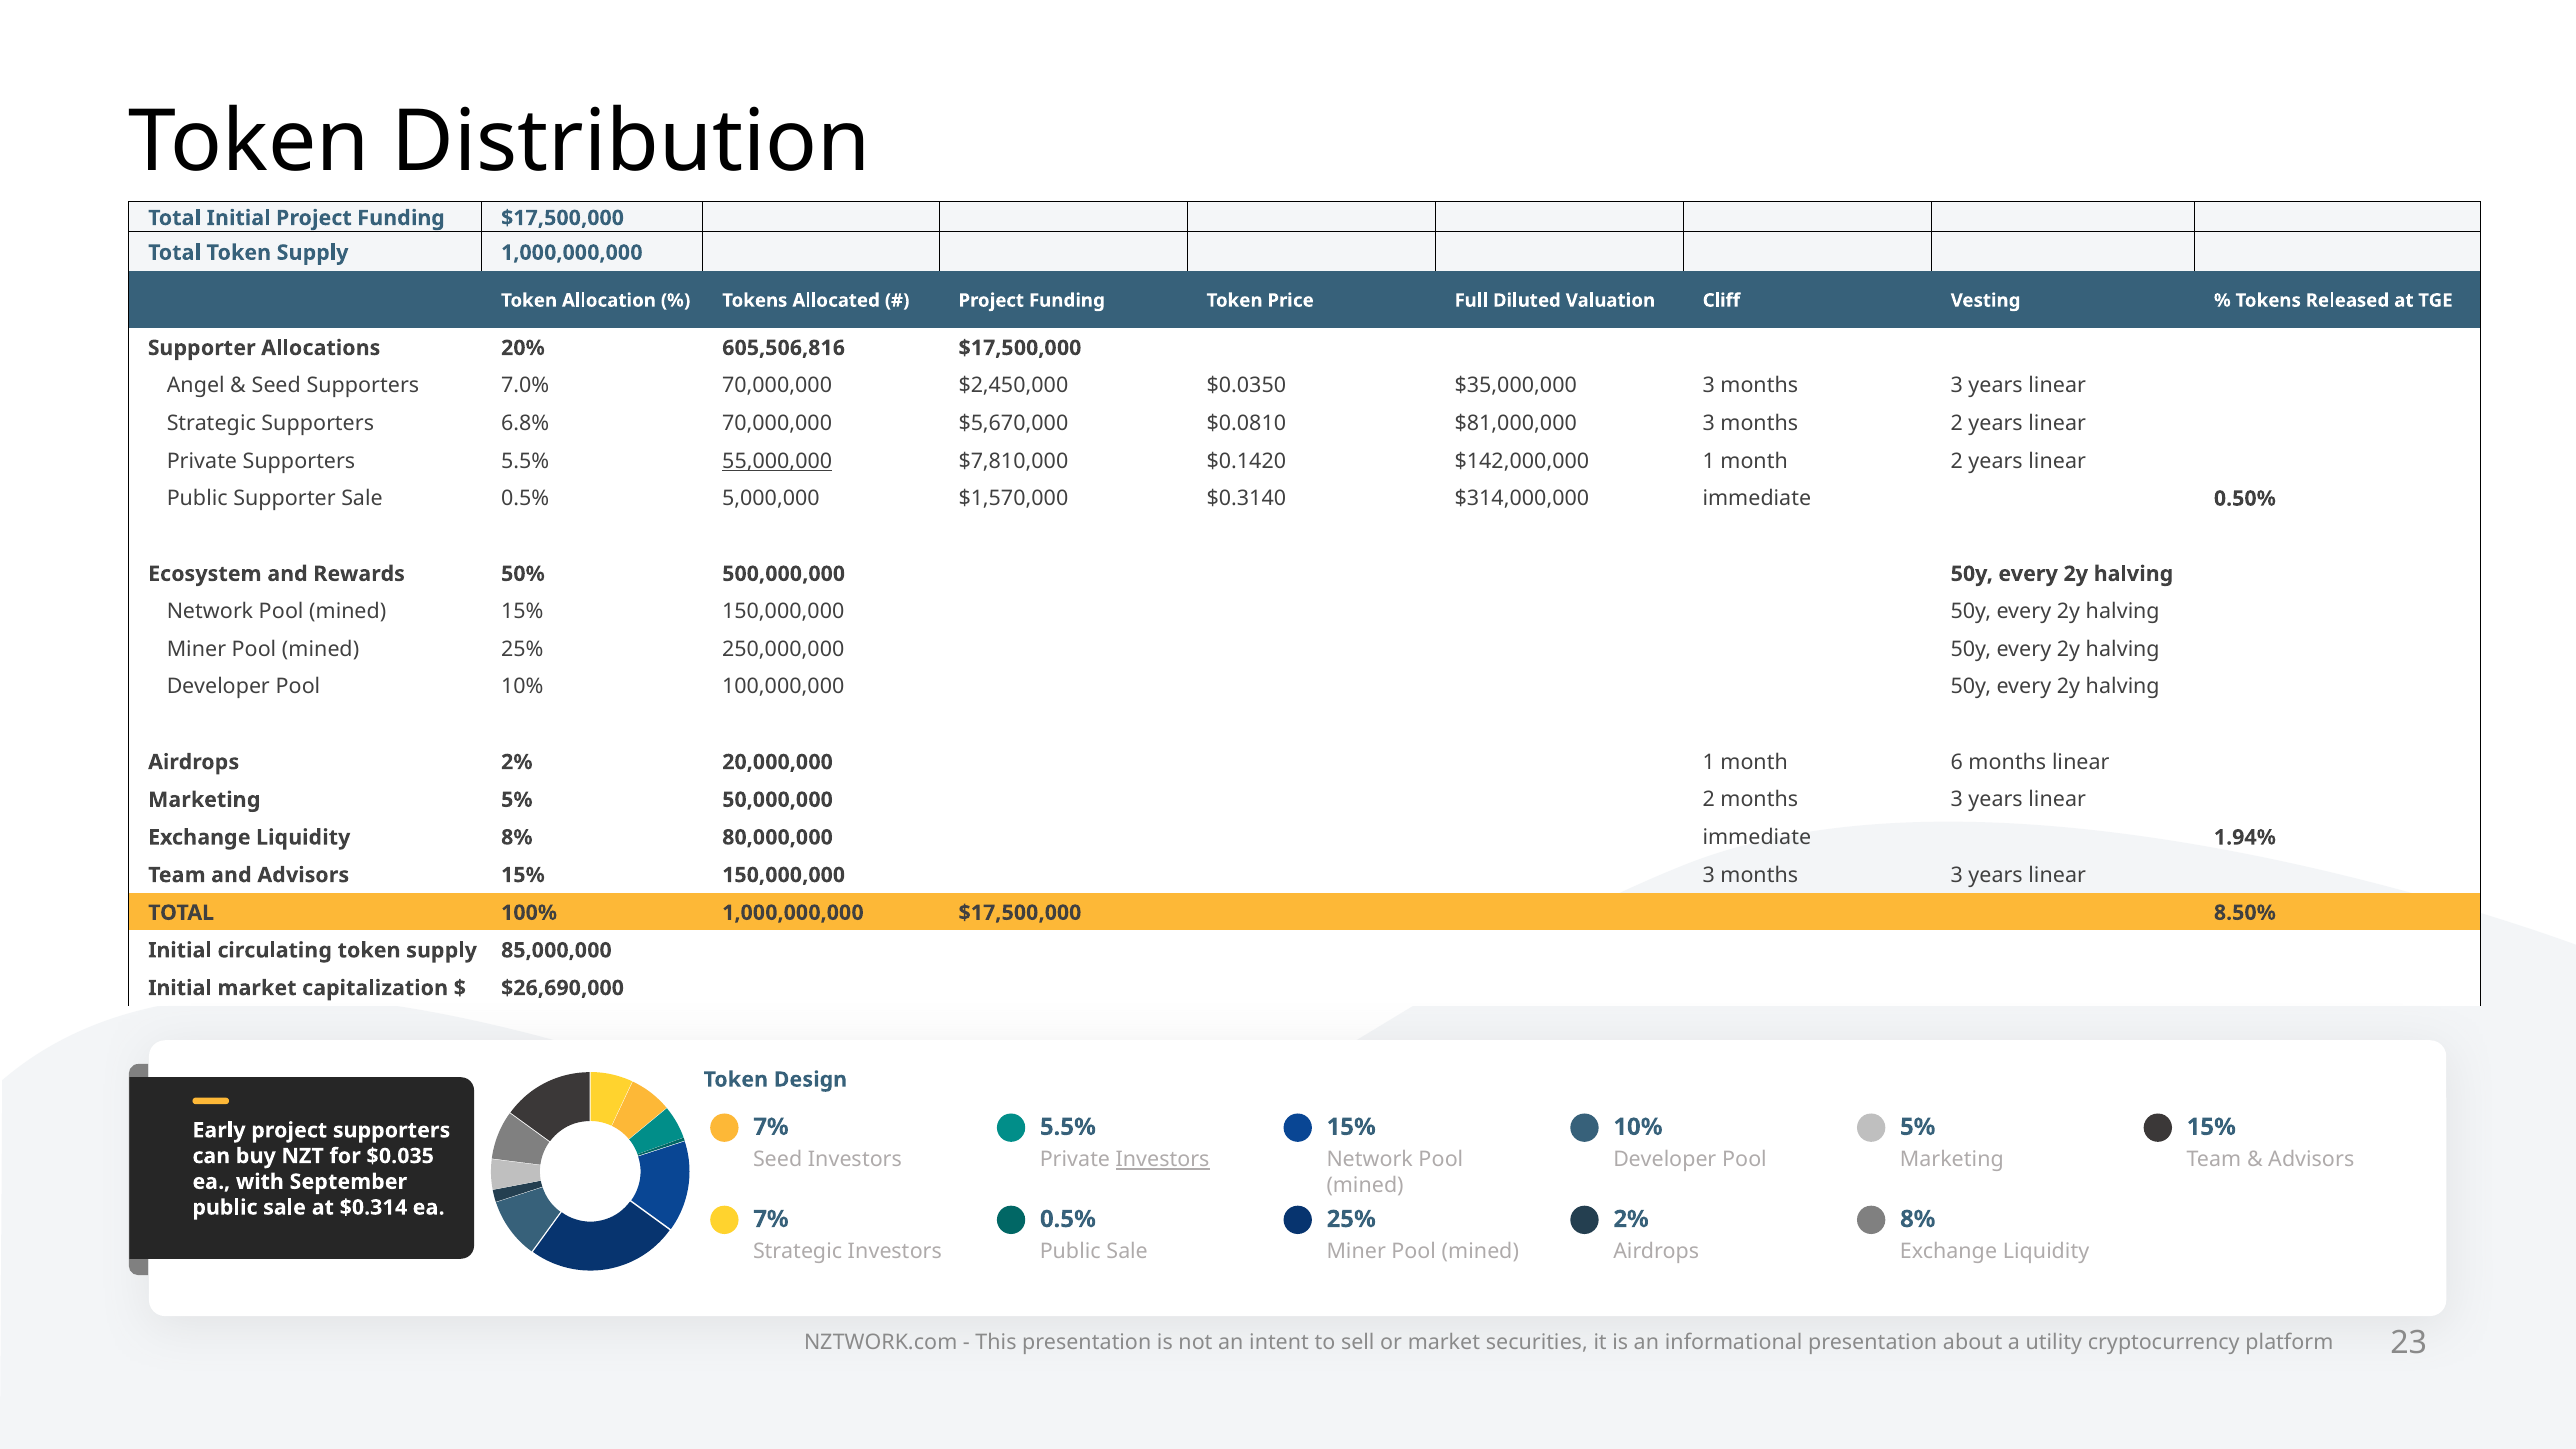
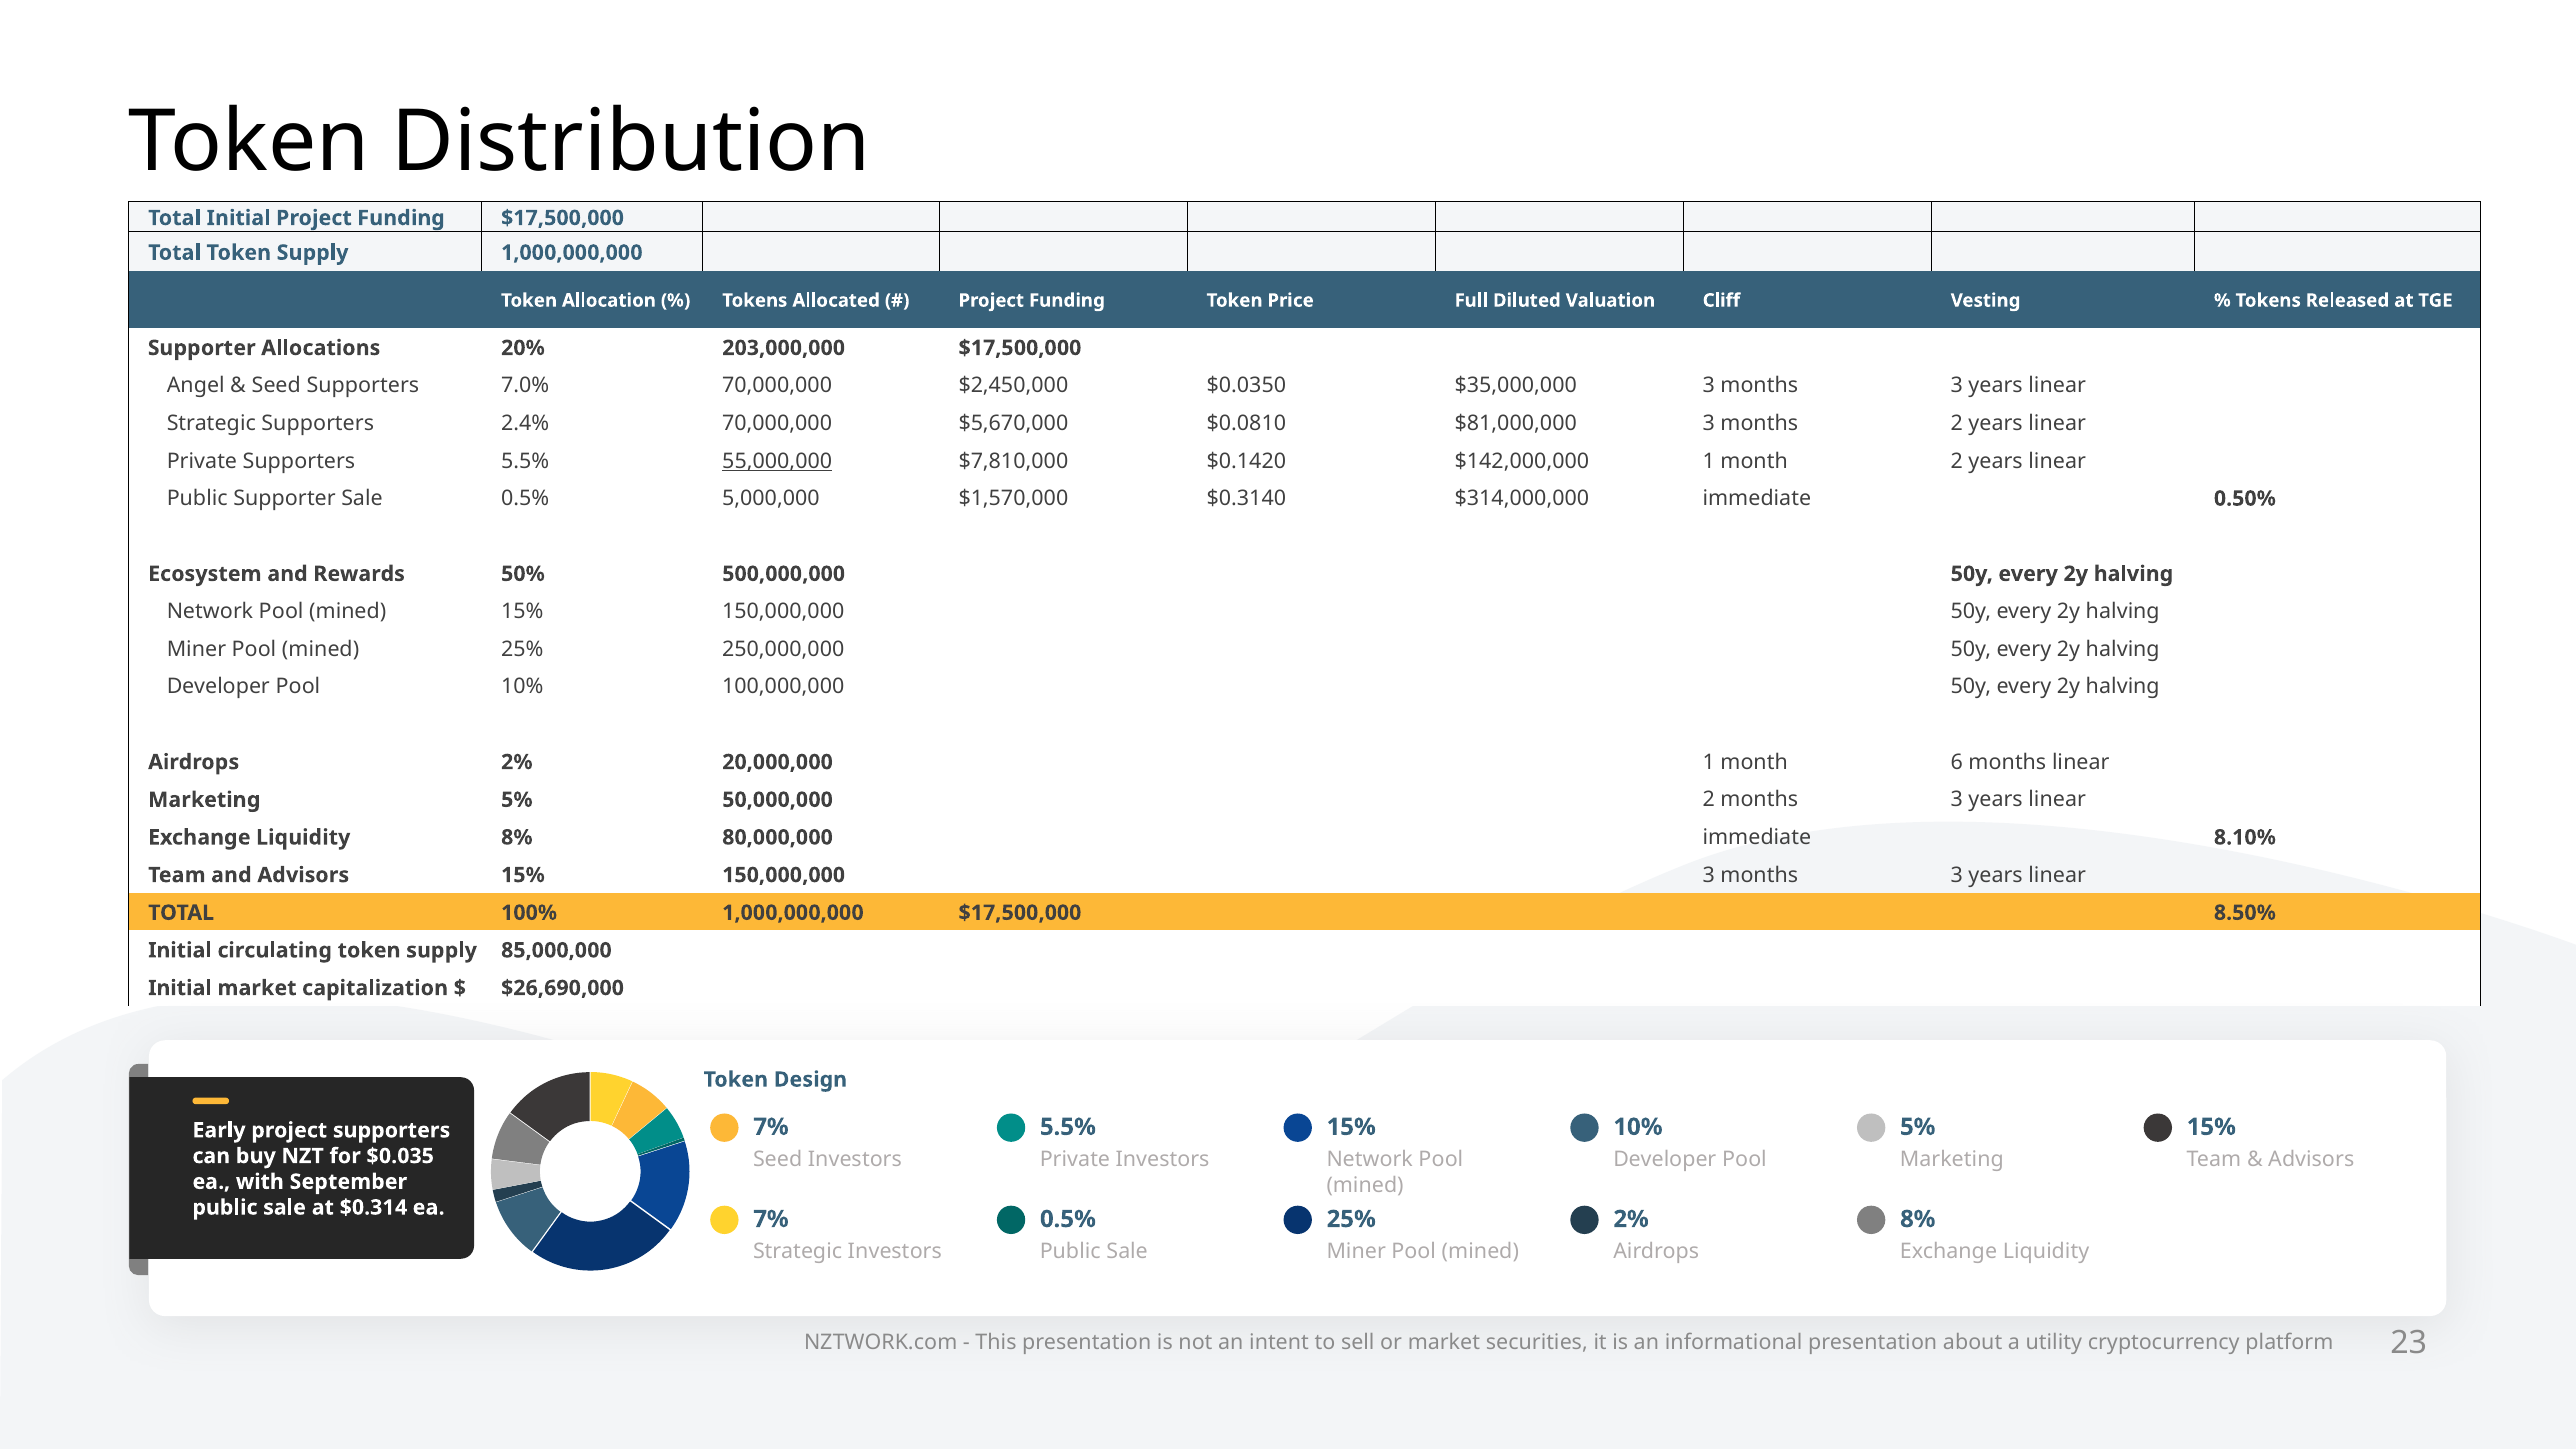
605,506,816: 605,506,816 -> 203,000,000 (784, 348)
6.8%: 6.8% -> 2.4% (525, 423)
1.94%: 1.94% -> 8.10% (2245, 837)
Investors underline: present -> none (1163, 1160)
